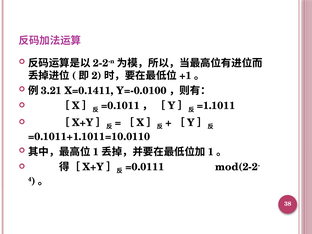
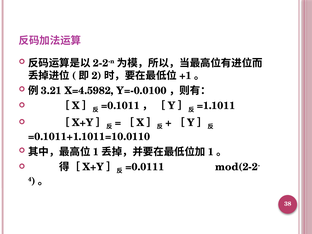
X=0.1411: X=0.1411 -> X=4.5982 (89, 91)
